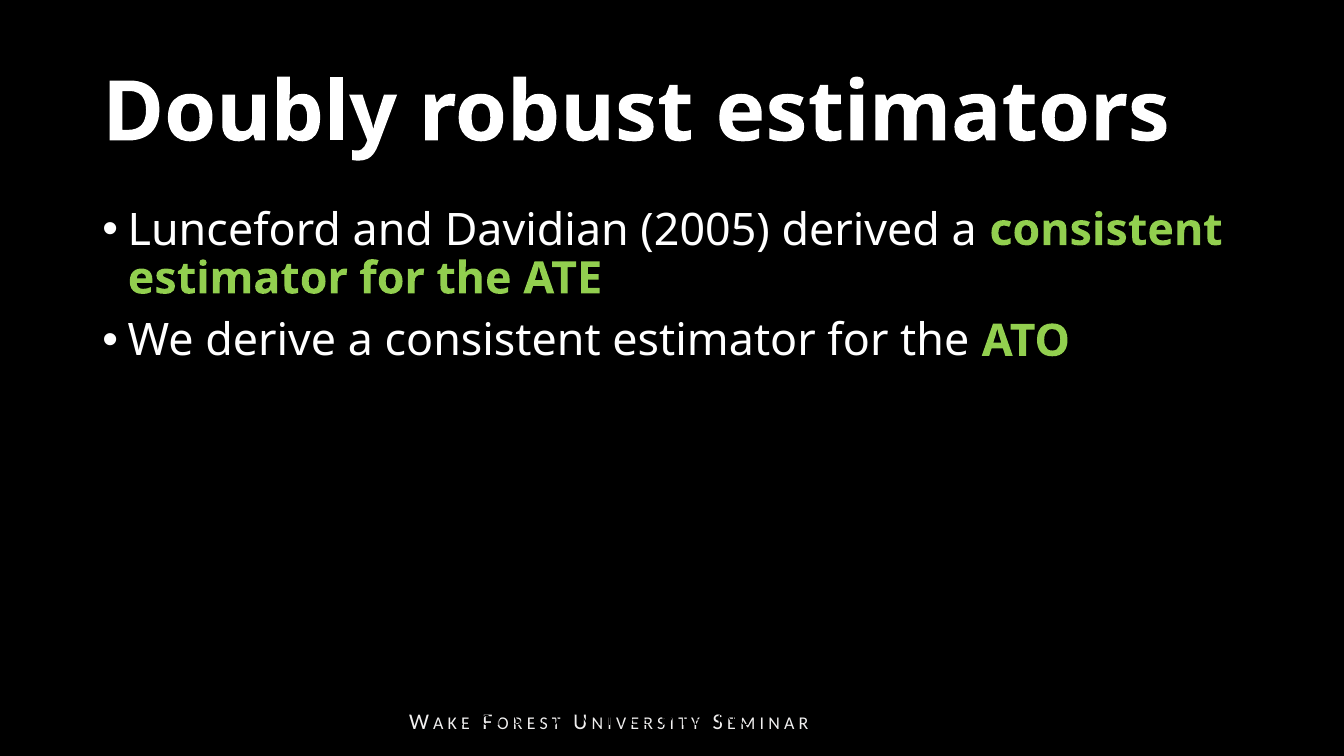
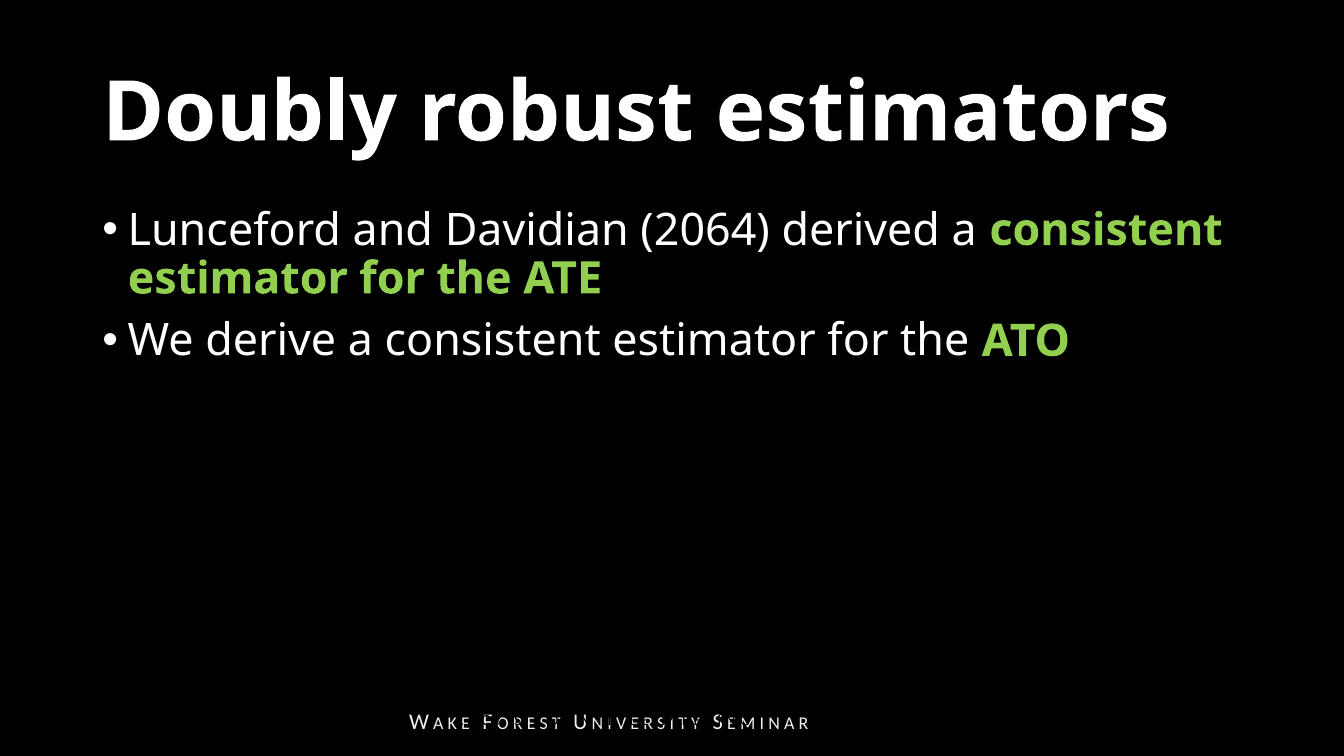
2005: 2005 -> 2064 (705, 230)
